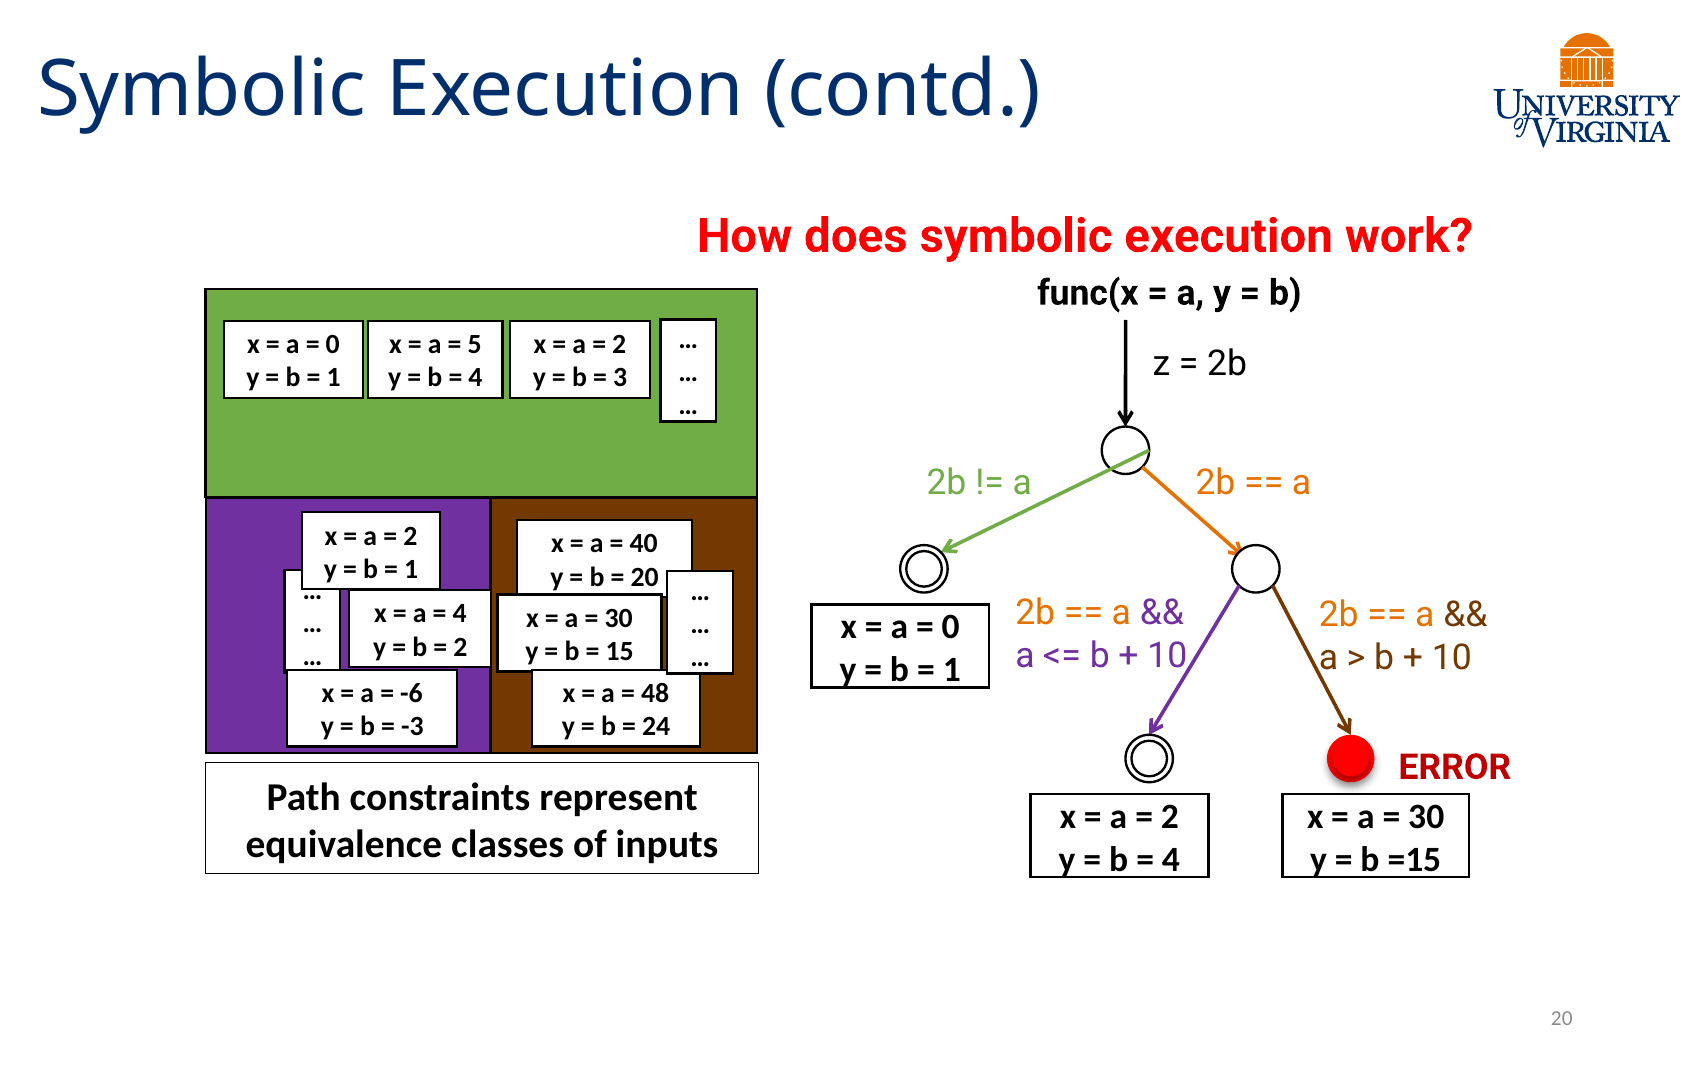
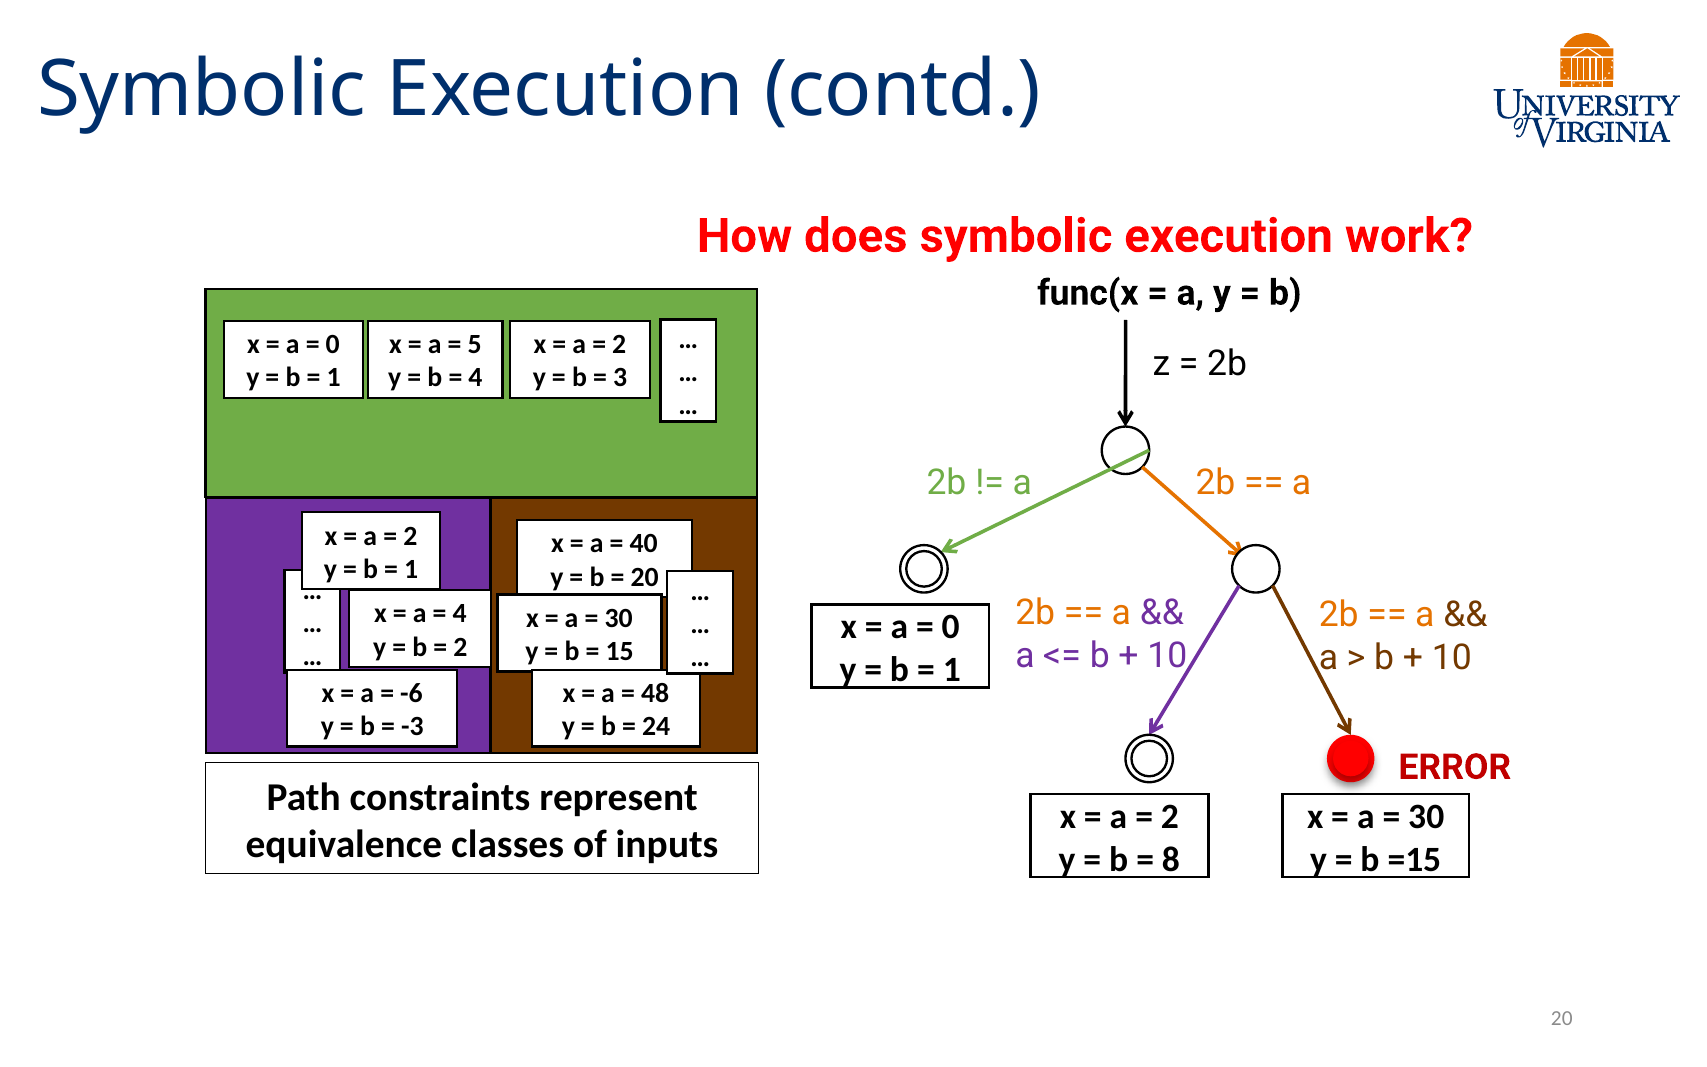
4: 4 -> 8 (1171, 859)
